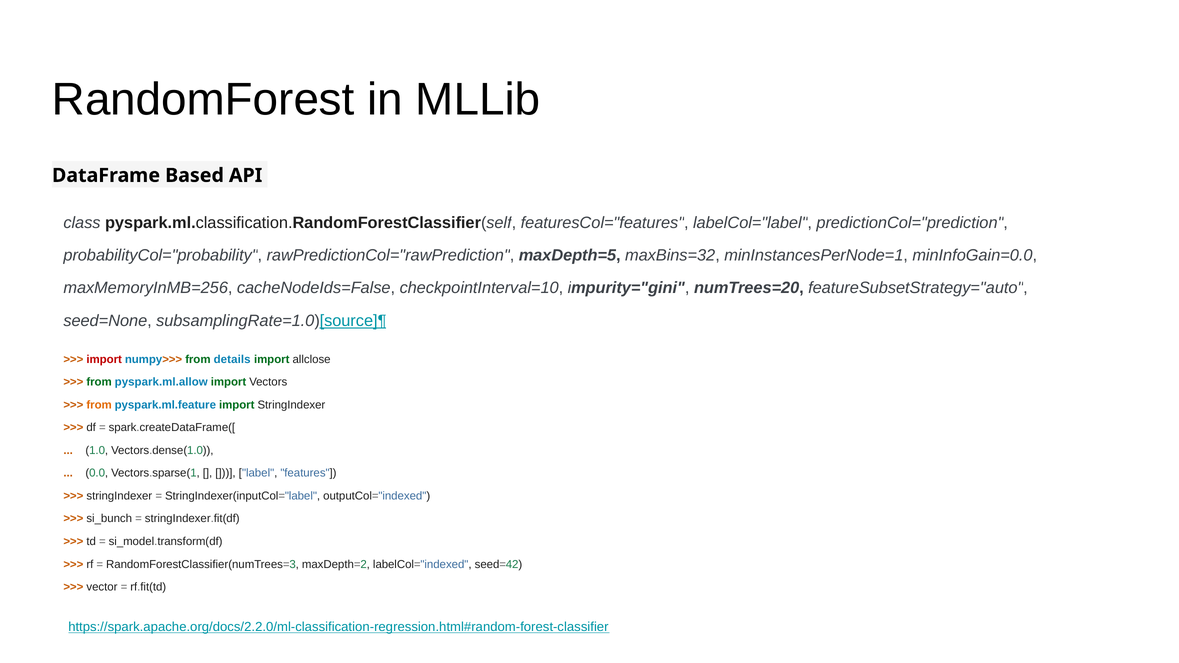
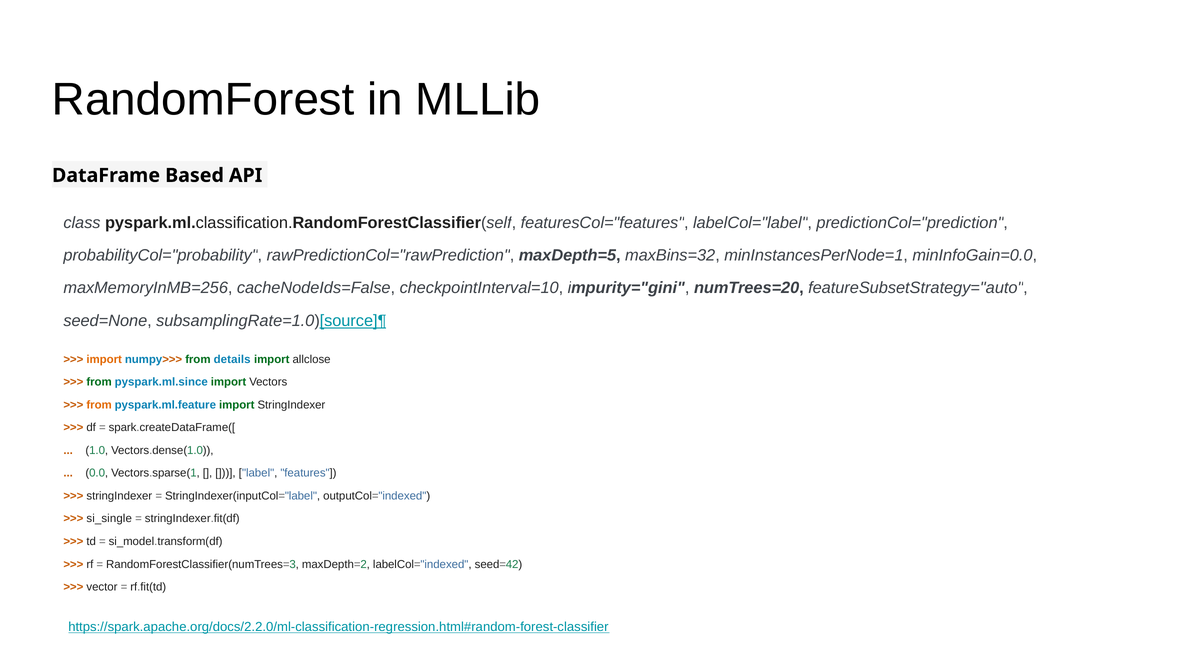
import colour: red -> orange (104, 359)
pyspark.ml.allow: pyspark.ml.allow -> pyspark.ml.since (161, 382)
si_bunch: si_bunch -> si_single (109, 519)
